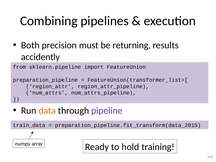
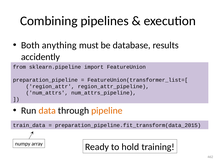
precision: precision -> anything (59, 45)
returning: returning -> database (132, 45)
pipeline colour: purple -> orange (107, 111)
